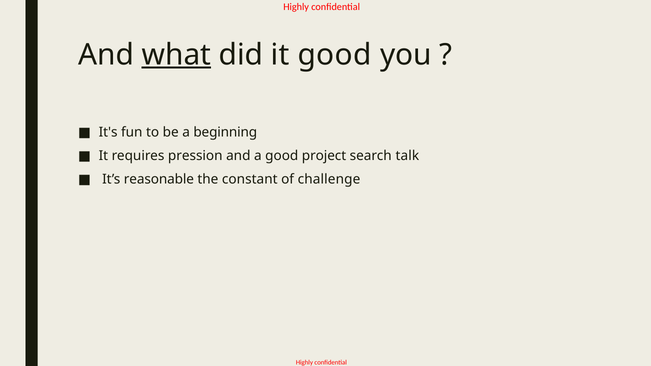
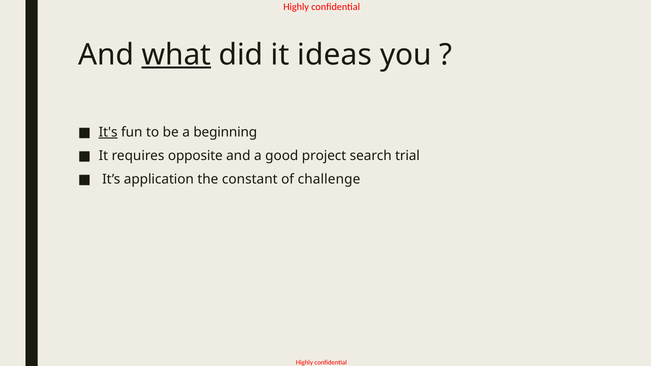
it good: good -> ideas (335, 55)
It's underline: none -> present (108, 132)
pression: pression -> opposite (195, 156)
talk: talk -> trial (407, 156)
reasonable: reasonable -> application (159, 179)
